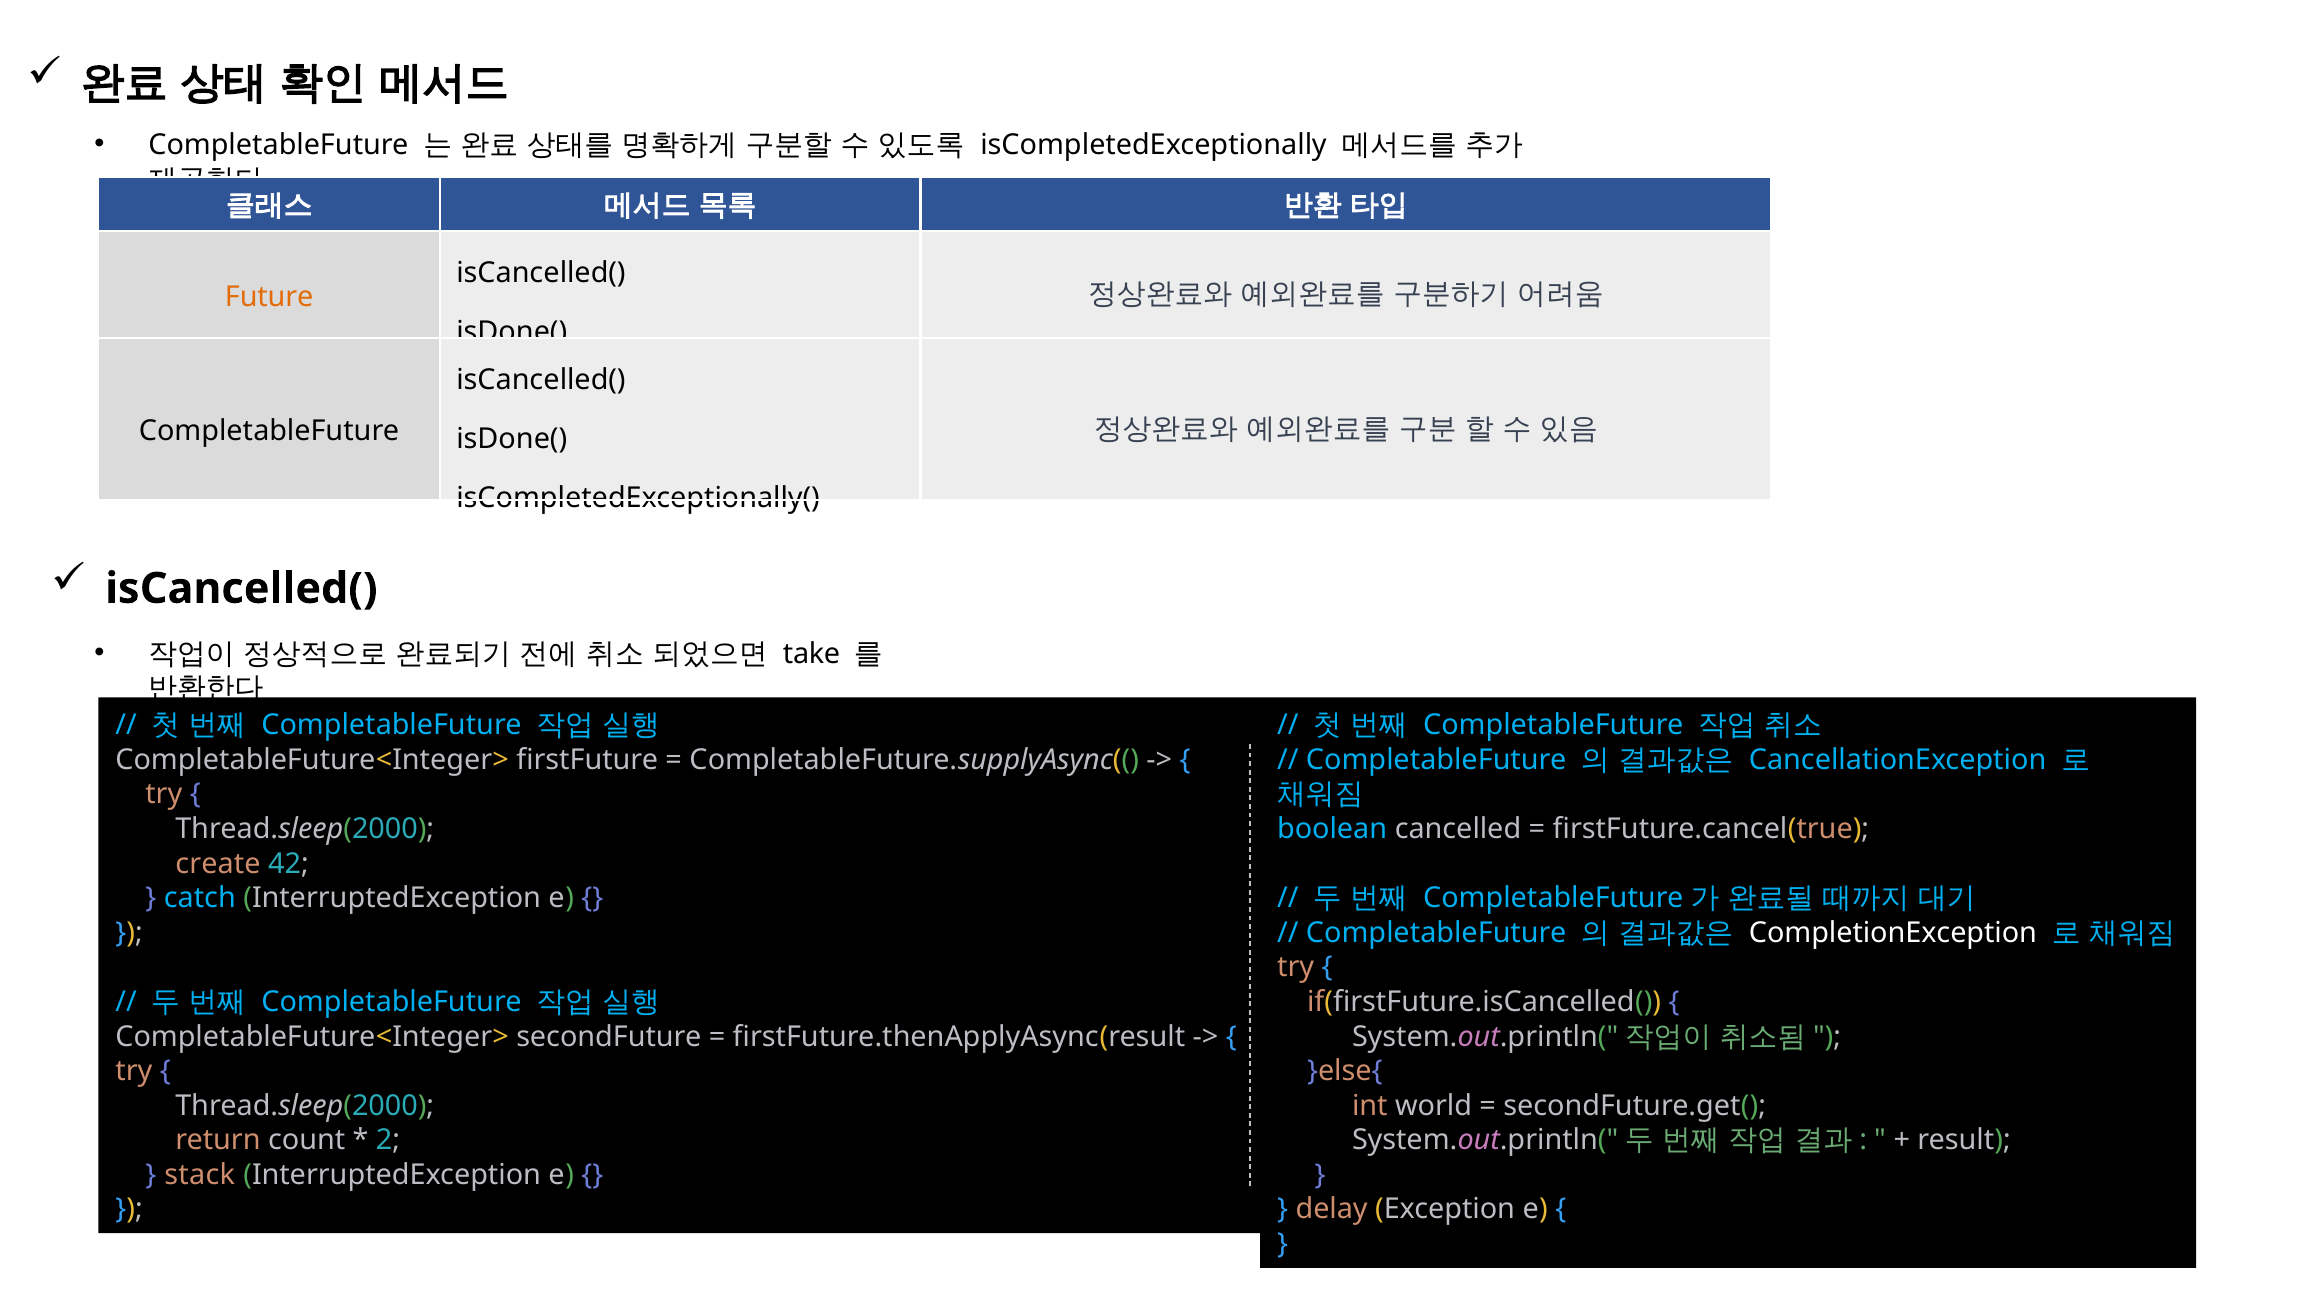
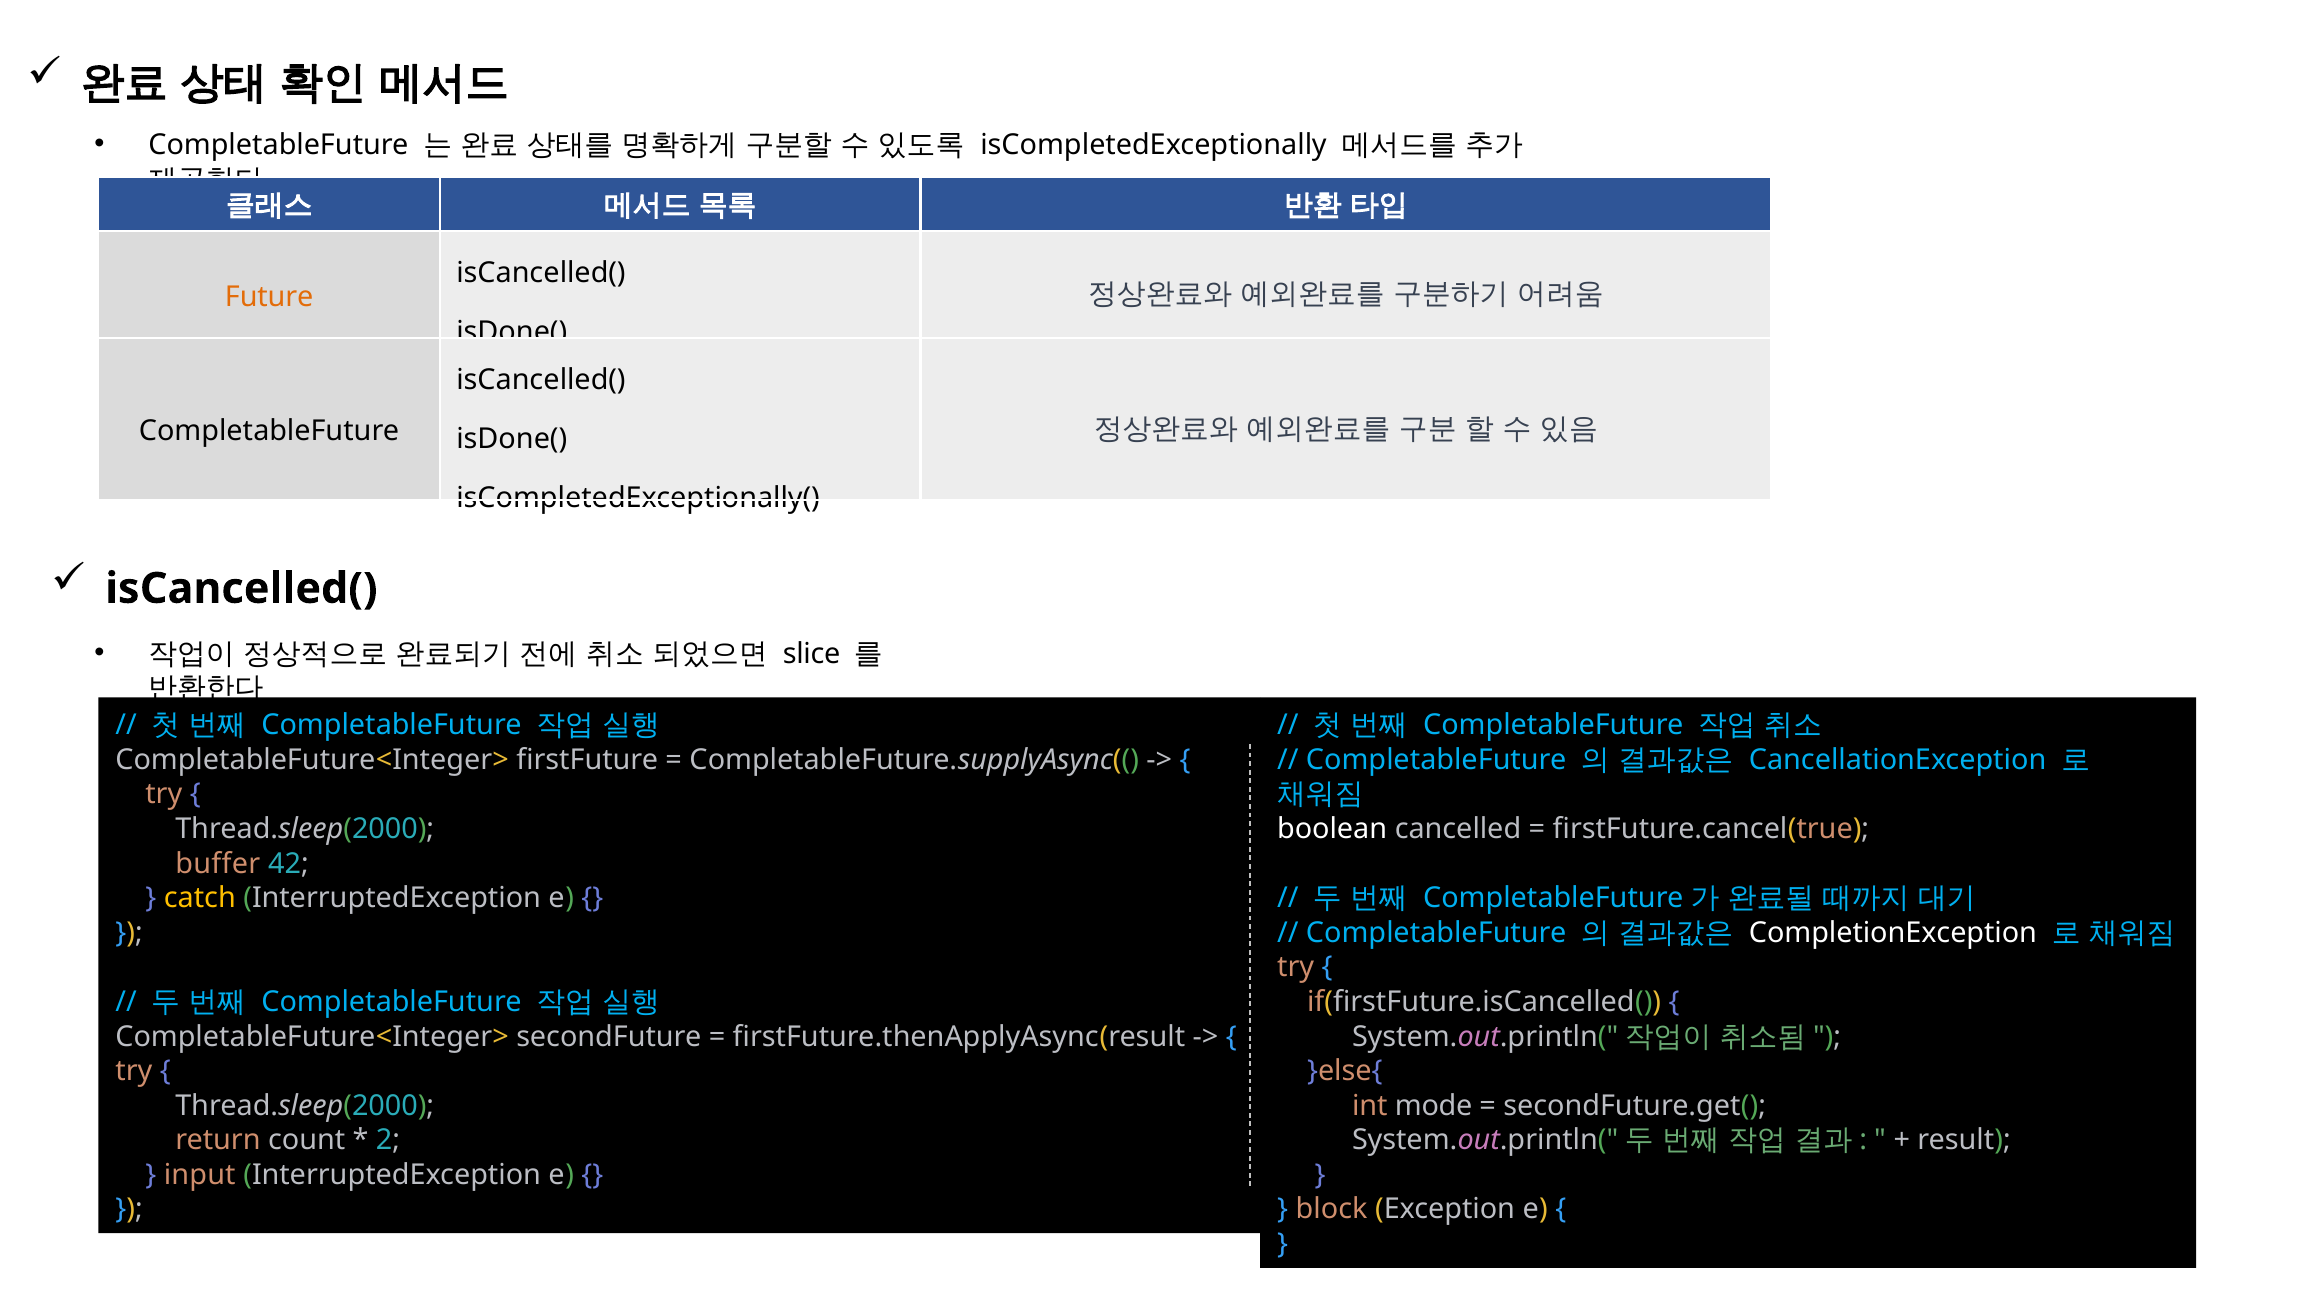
take: take -> slice (812, 654)
boolean colour: light blue -> white (1332, 829)
create: create -> buffer (218, 864)
catch colour: light blue -> yellow (200, 898)
world: world -> mode (1434, 1106)
stack: stack -> input (200, 1175)
delay: delay -> block (1332, 1210)
